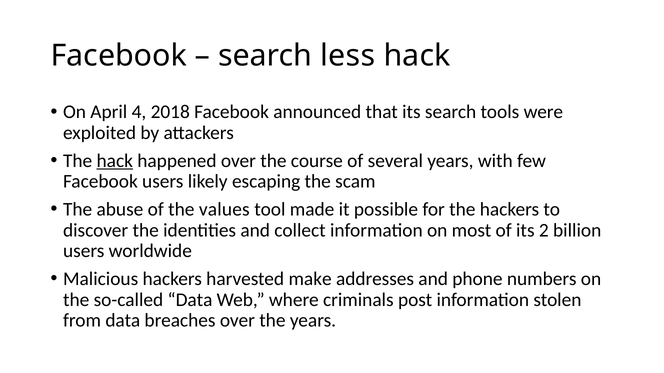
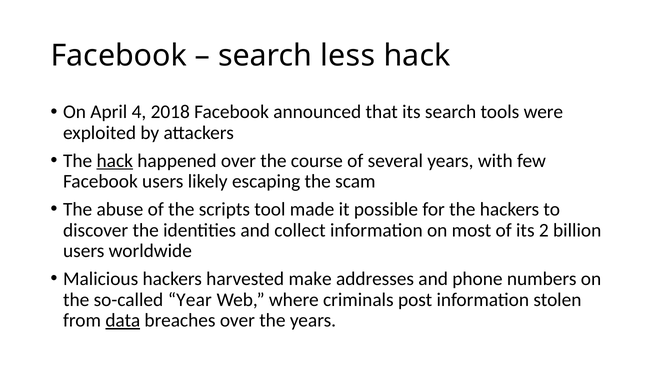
values: values -> scripts (224, 210)
so-called Data: Data -> Year (190, 300)
data underline: none -> present (123, 321)
